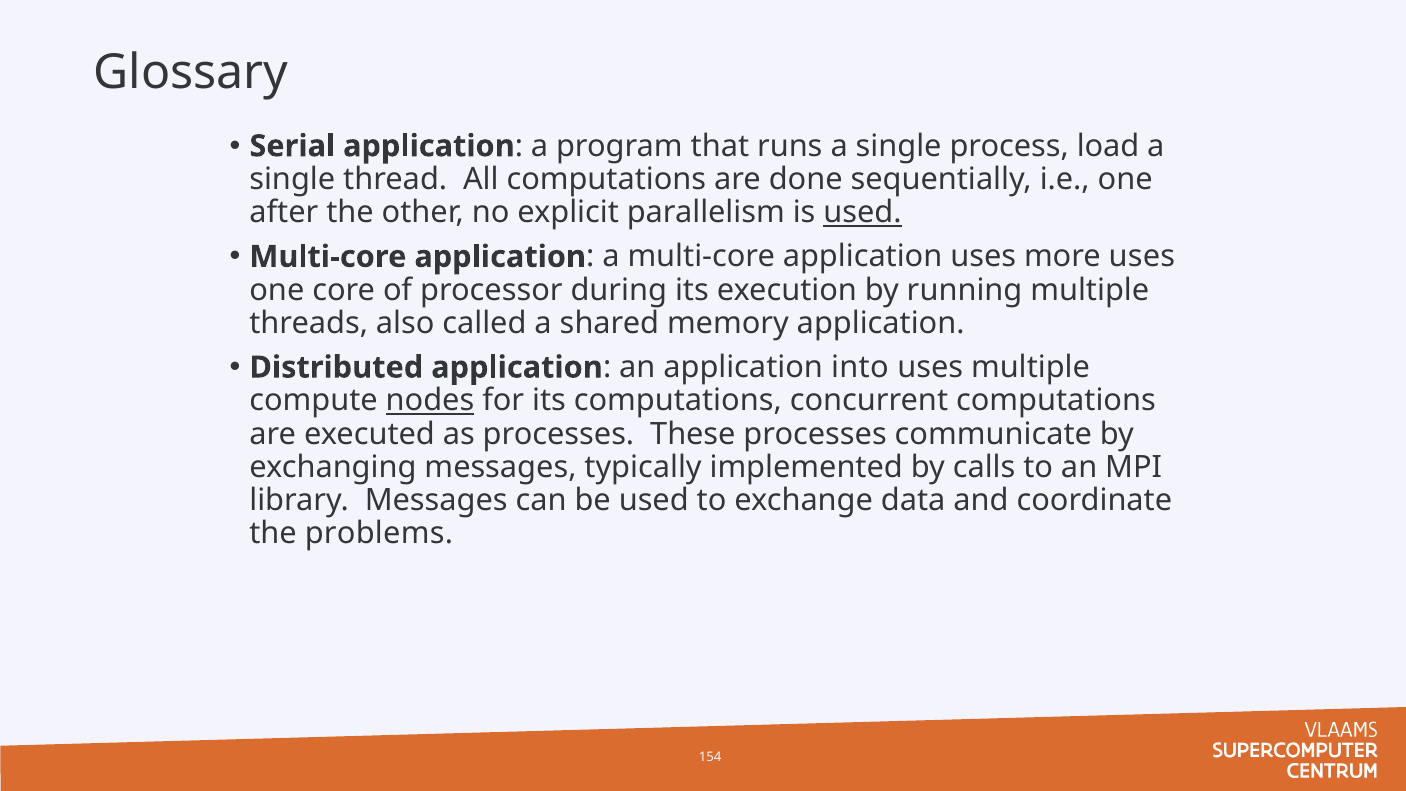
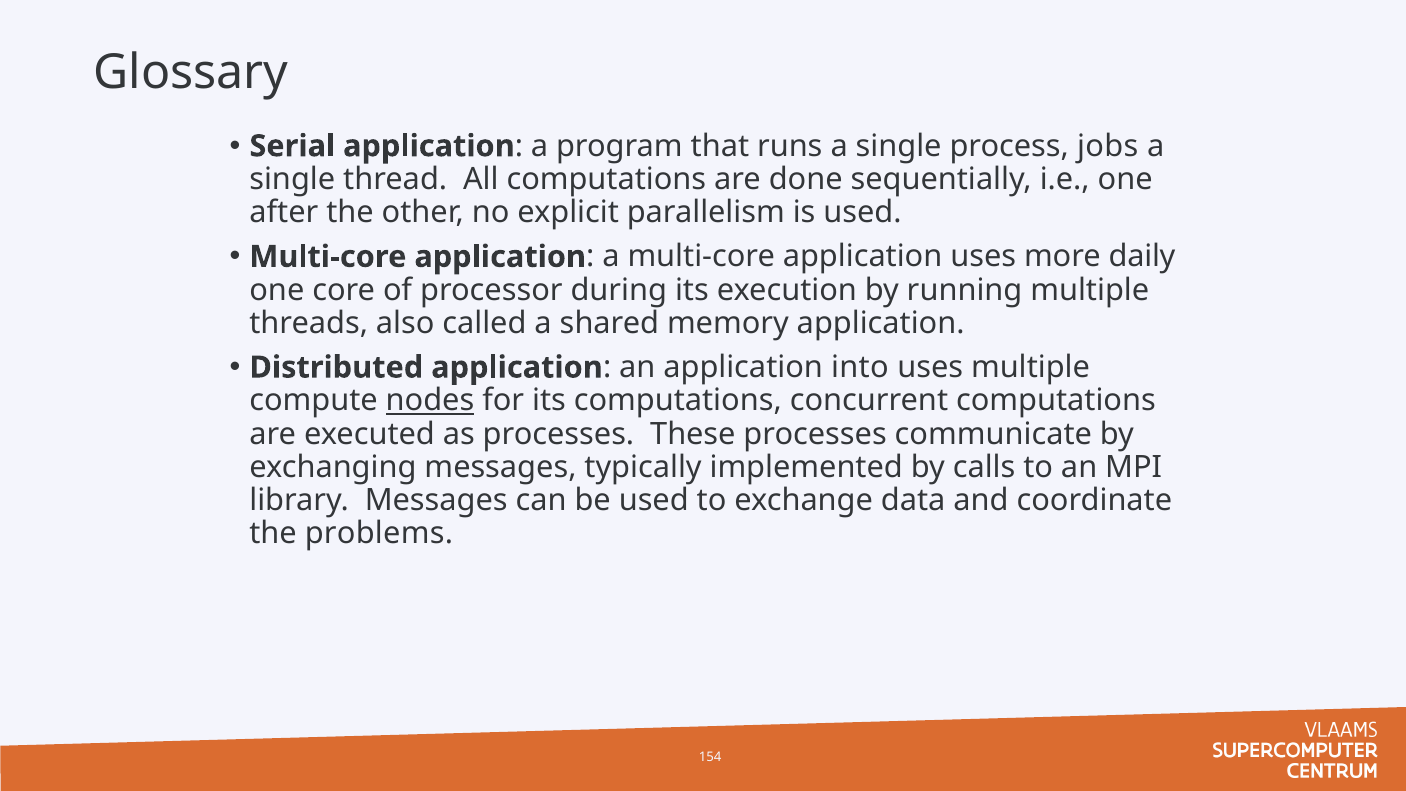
load: load -> jobs (1108, 146)
used underline: present -> none (863, 213)
more uses: uses -> daily (1142, 257)
